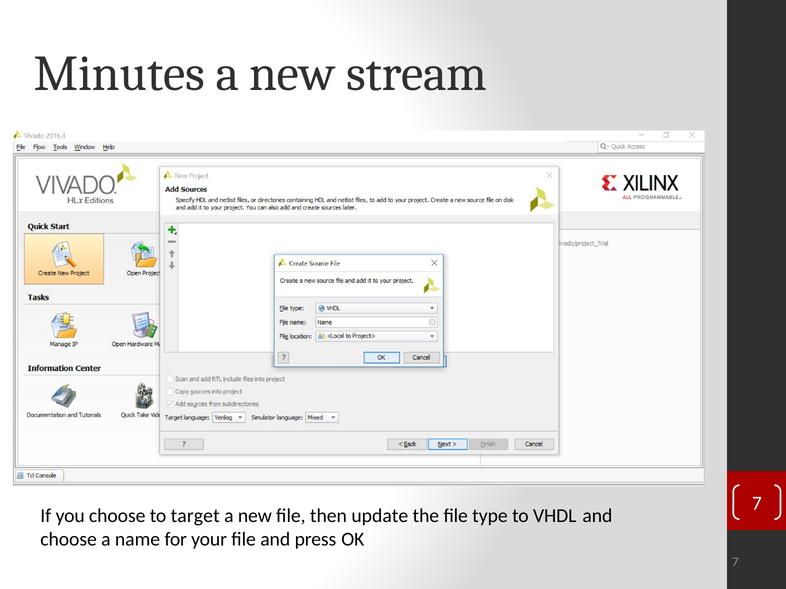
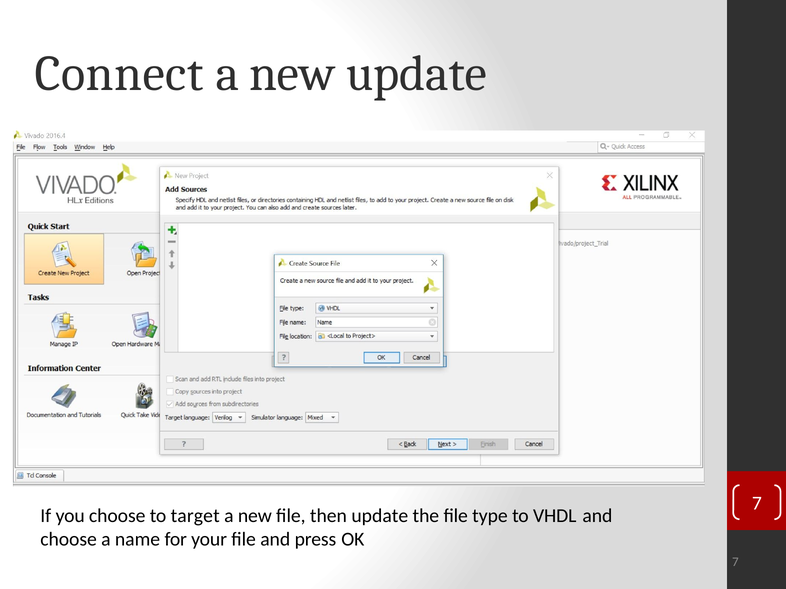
Minutes: Minutes -> Connect (119, 74)
new stream: stream -> update (417, 74)
